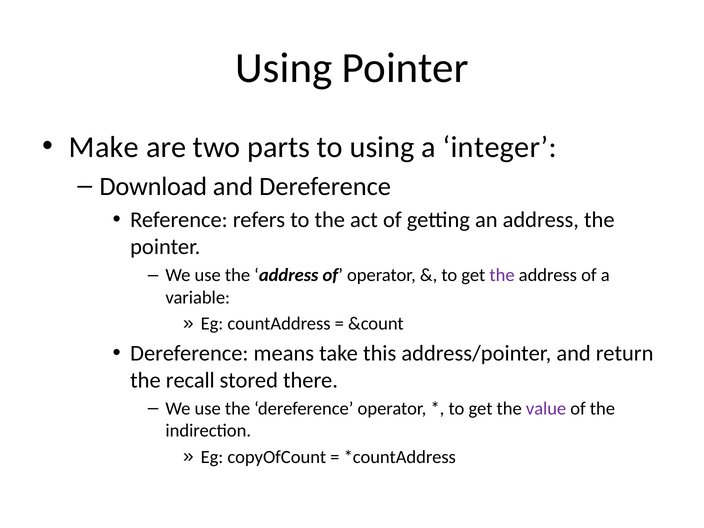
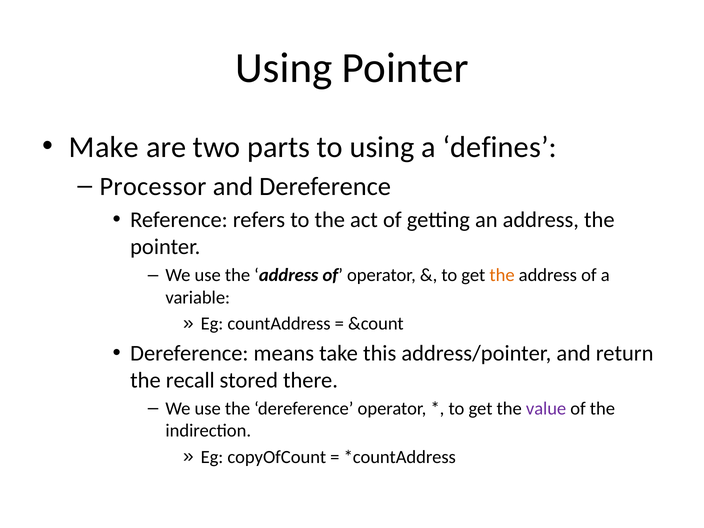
integer: integer -> defines (500, 147)
Download: Download -> Processor (153, 186)
the colour: purple -> orange (502, 275)
